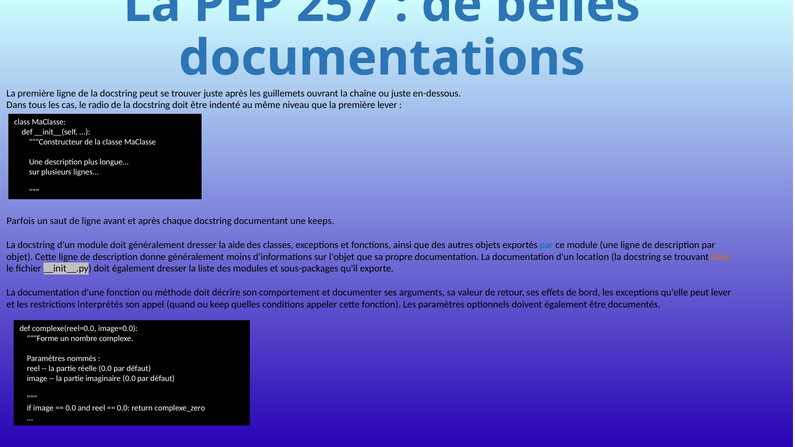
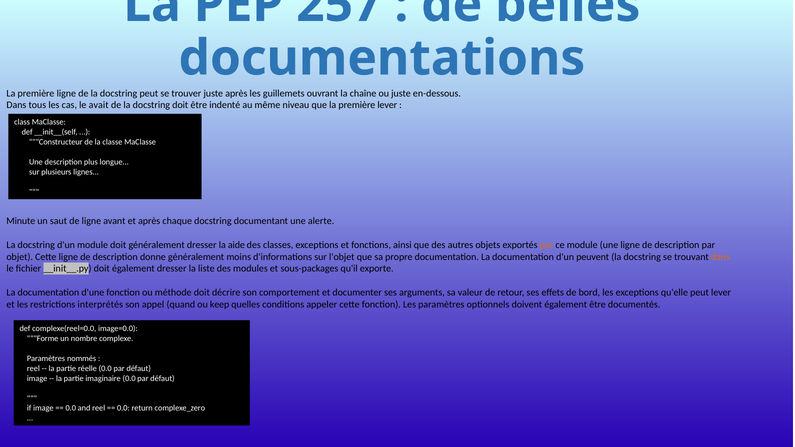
radio: radio -> avait (99, 105)
Parfois: Parfois -> Minute (21, 221)
keeps: keeps -> alerte (321, 221)
par colour: blue -> orange (546, 245)
location: location -> peuvent (593, 257)
